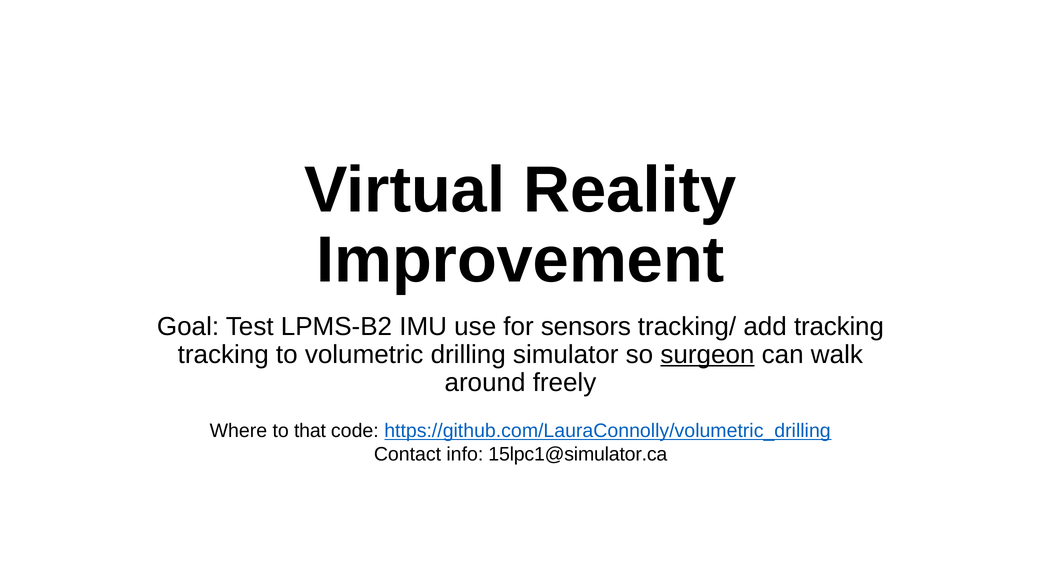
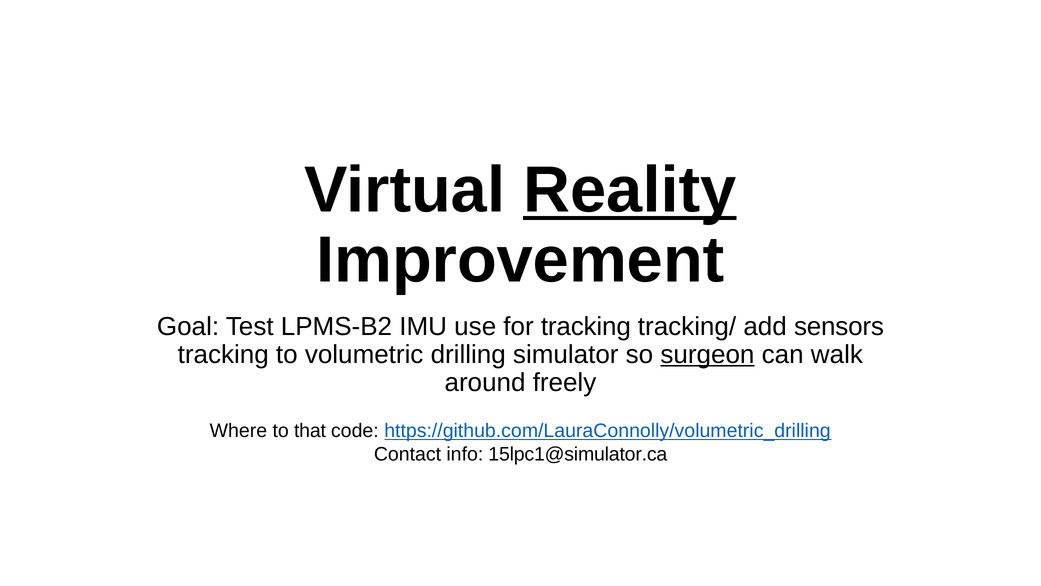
Reality underline: none -> present (630, 190)
for sensors: sensors -> tracking (586, 326)
add tracking: tracking -> sensors (839, 326)
